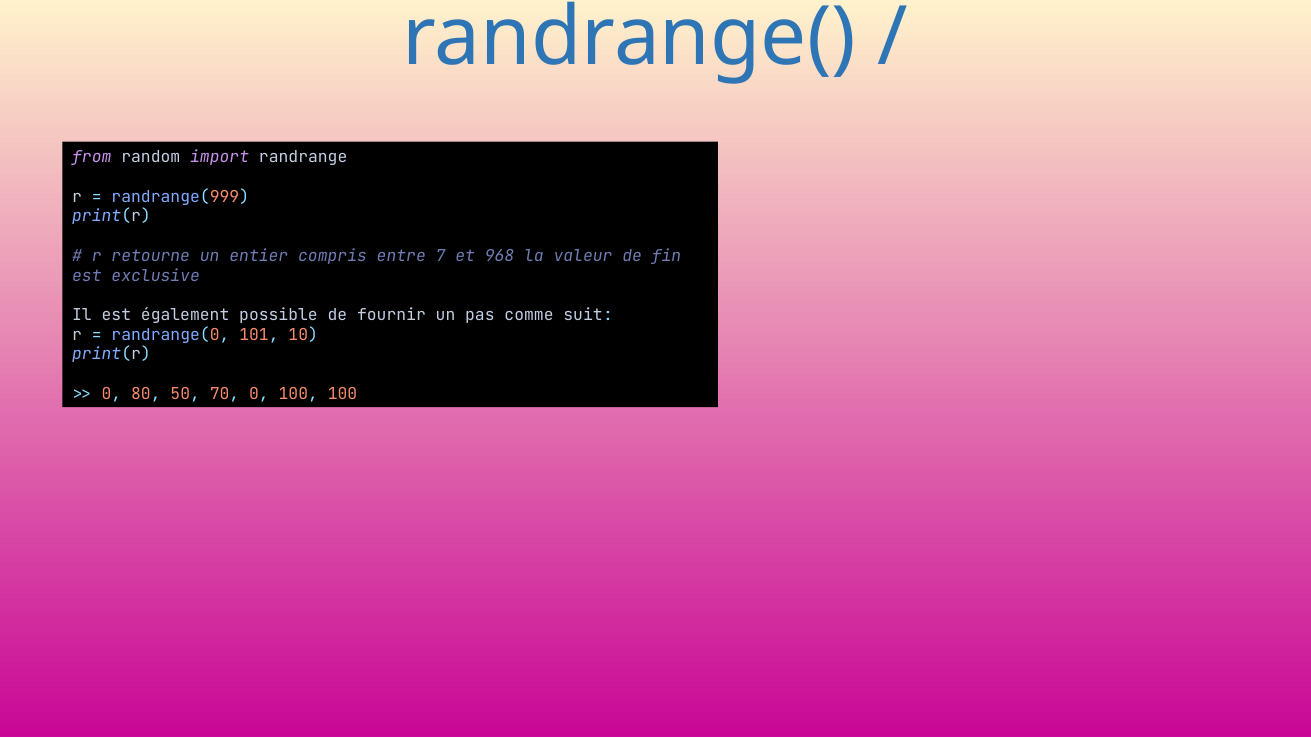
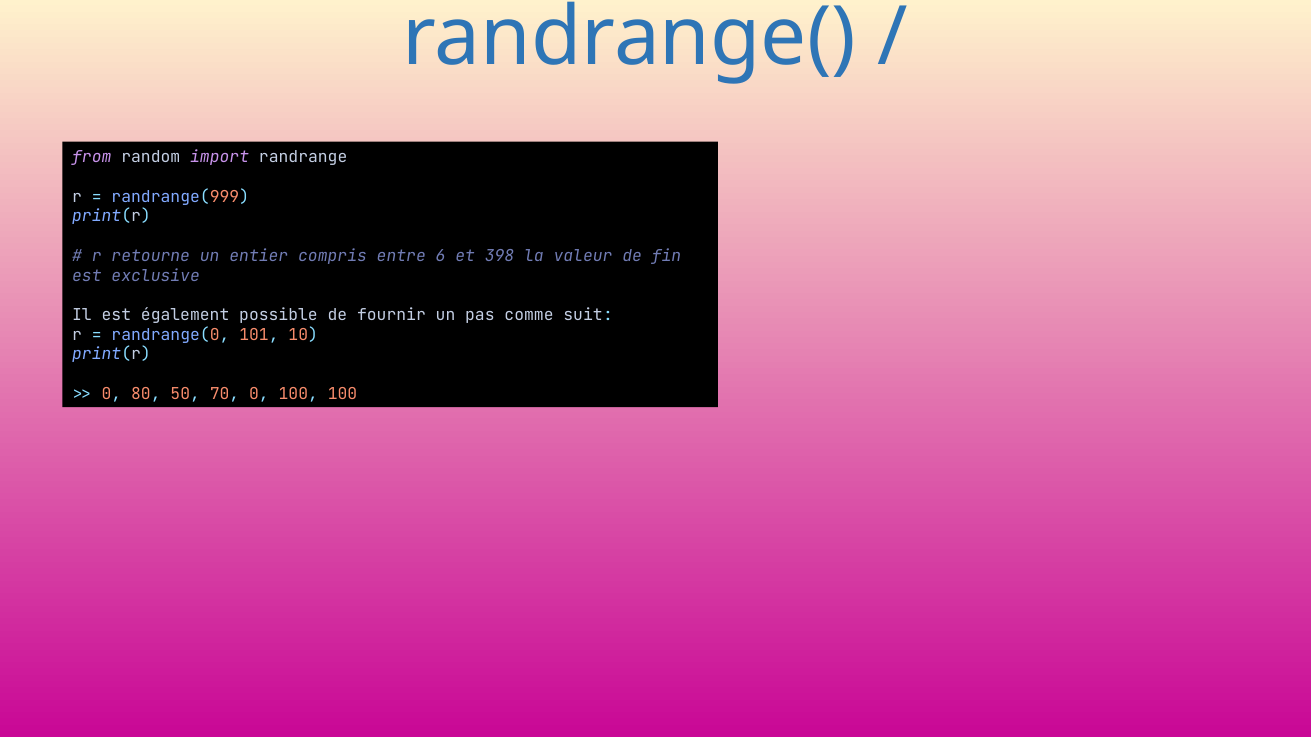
7: 7 -> 6 (441, 256)
968: 968 -> 398 (500, 256)
